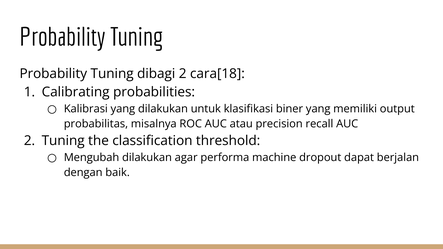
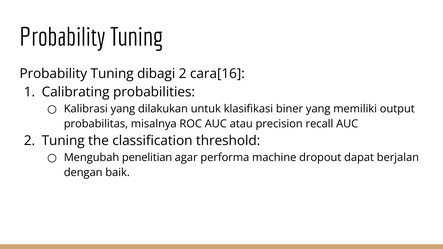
cara[18: cara[18 -> cara[16 (217, 74)
Mengubah dilakukan: dilakukan -> penelitian (147, 157)
